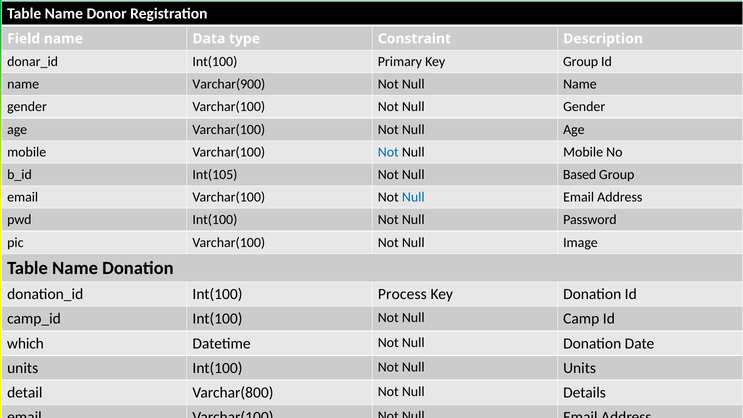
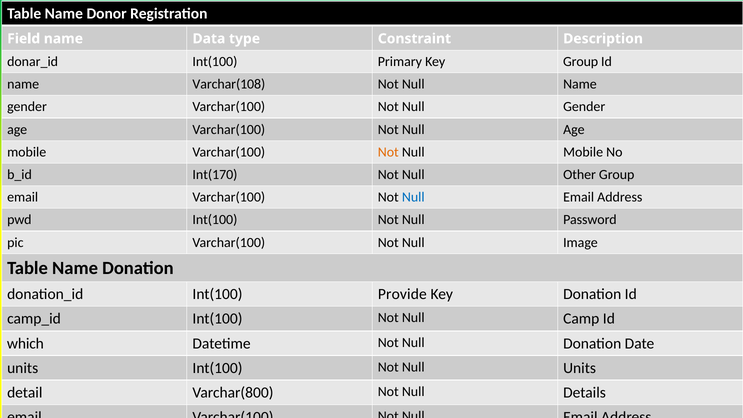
Varchar(900: Varchar(900 -> Varchar(108 (229, 84)
Not colour: blue -> orange (388, 152)
Int(105: Int(105 -> Int(170 (215, 175)
Based: Based -> Other (580, 175)
Process: Process -> Provide (402, 294)
